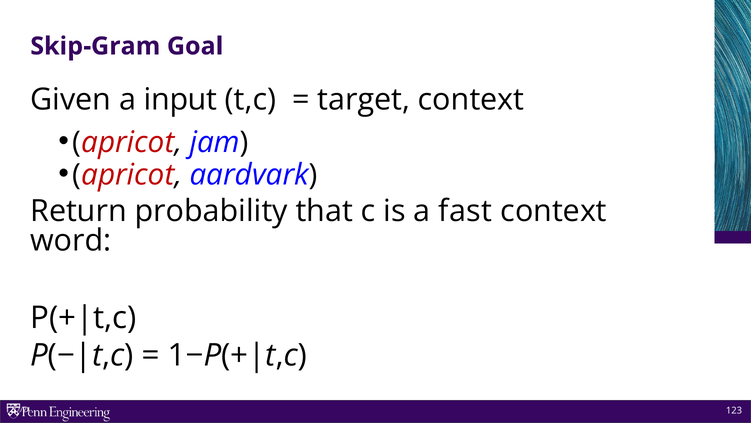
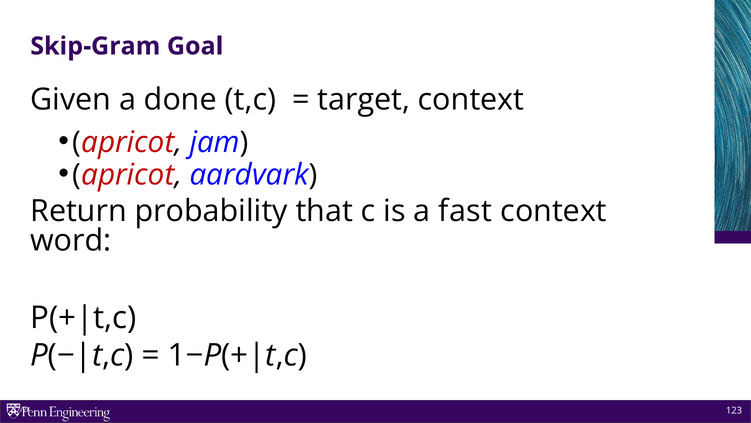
input: input -> done (180, 100)
